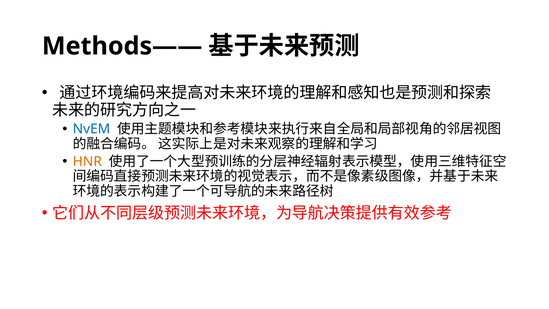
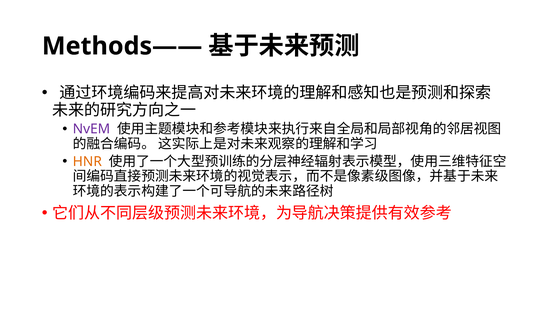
NvEM colour: blue -> purple (91, 129)
